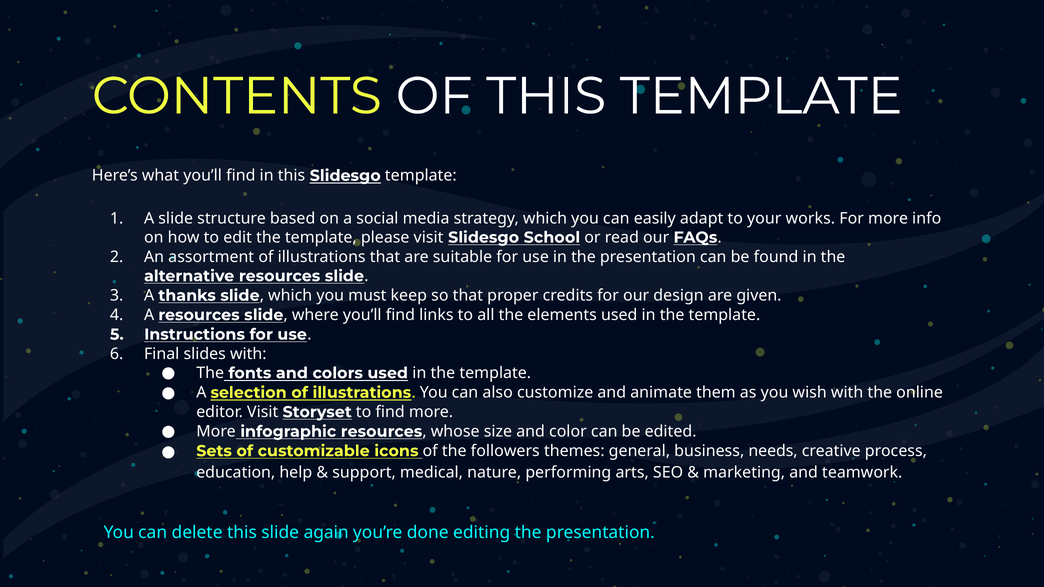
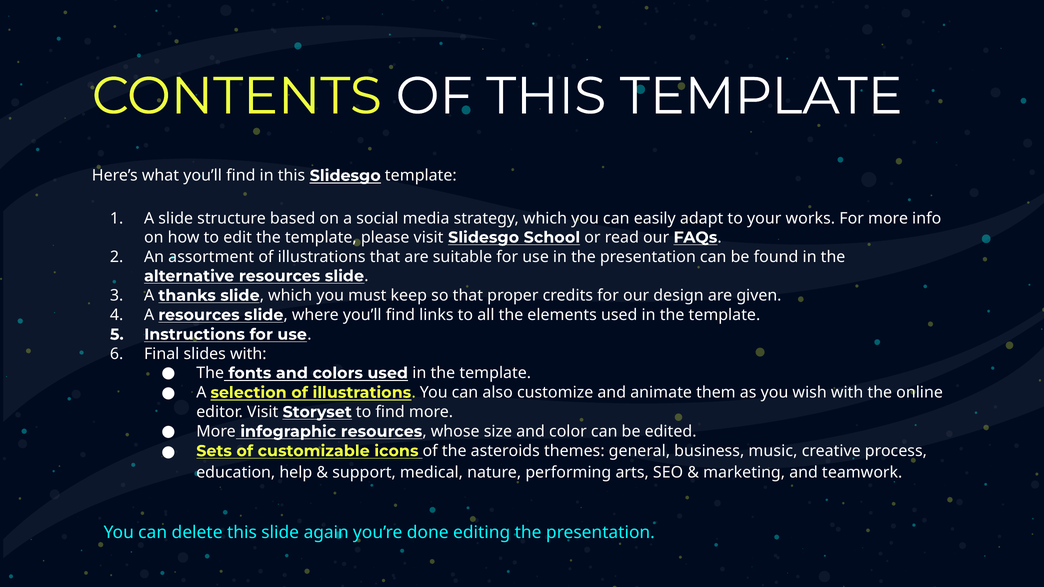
followers: followers -> asteroids (505, 451)
needs: needs -> music (773, 451)
